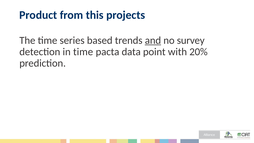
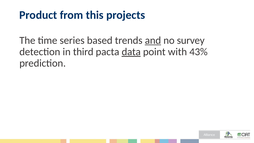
in time: time -> third (83, 52)
data underline: none -> present (131, 52)
20%: 20% -> 43% (199, 52)
